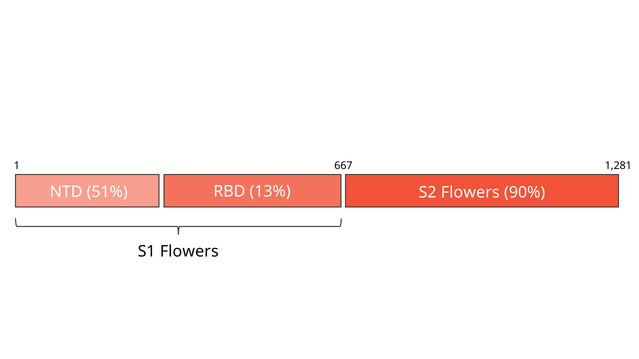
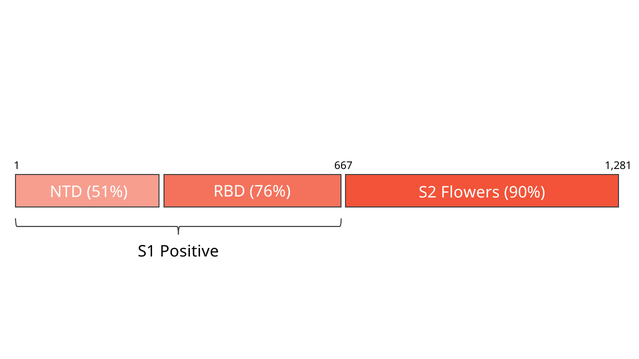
13%: 13% -> 76% (270, 192)
S1 Flowers: Flowers -> Positive (189, 252)
